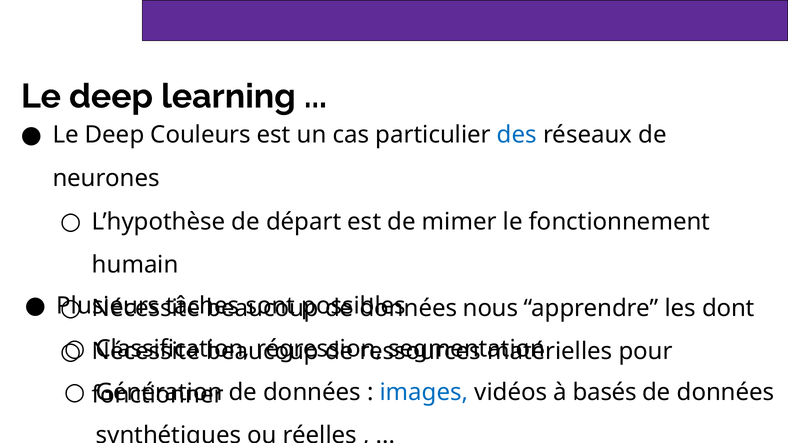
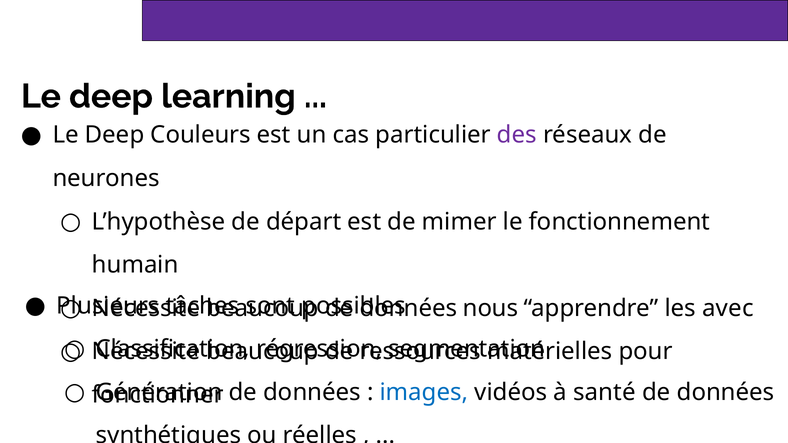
des colour: blue -> purple (517, 135)
dont: dont -> avec (728, 308)
basés: basés -> santé (604, 392)
